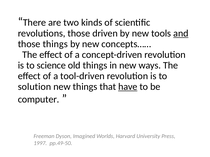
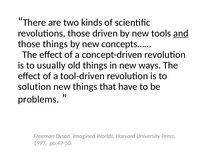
science: science -> usually (51, 66)
have underline: present -> none (128, 87)
computer: computer -> problems (38, 100)
